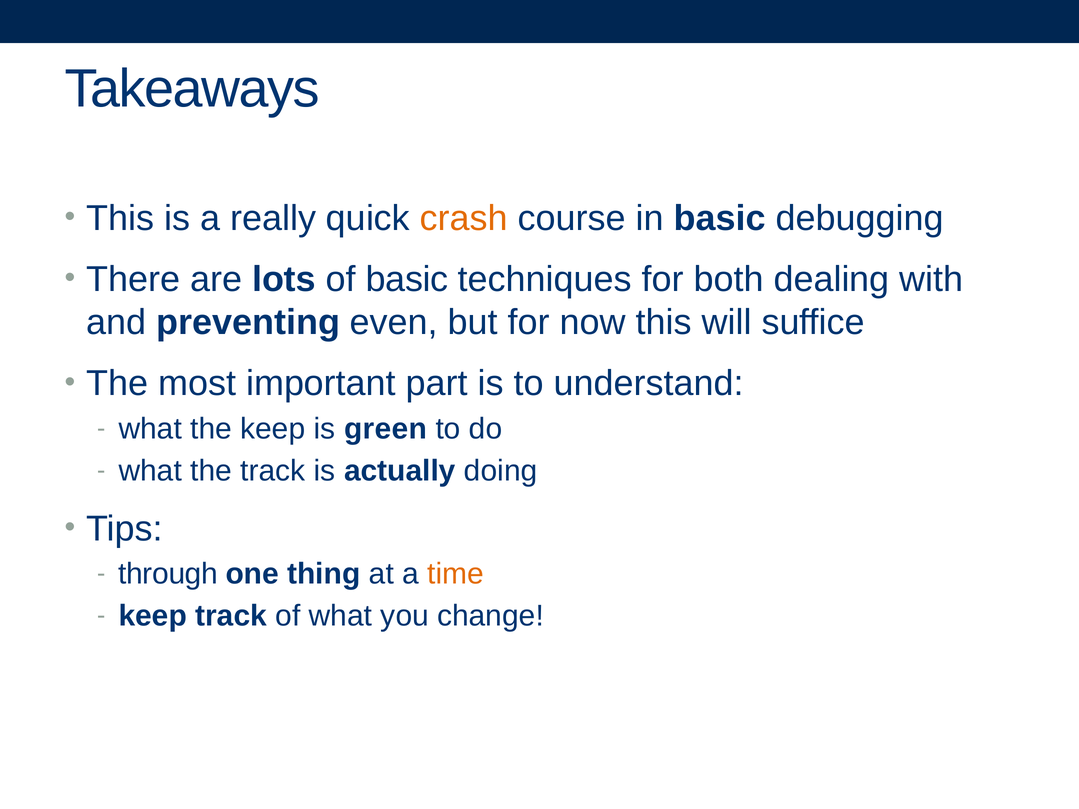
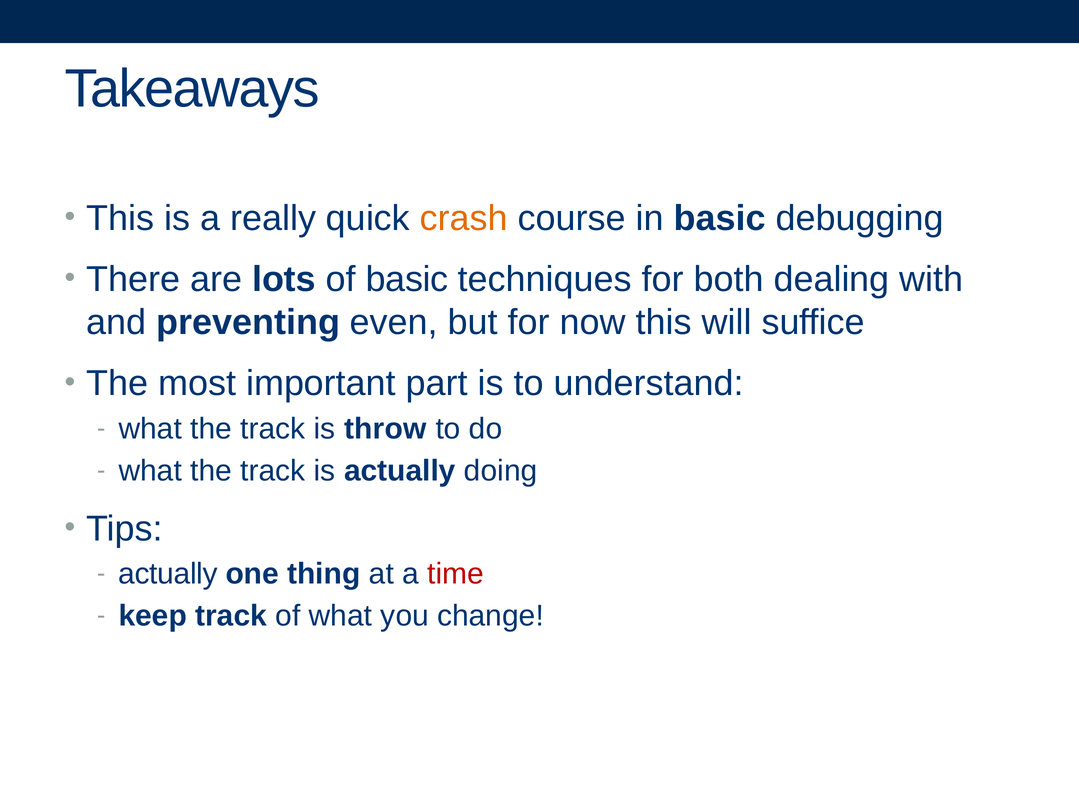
keep: keep -> track (273, 429)
green: green -> throw (385, 429)
through: through -> actually (168, 574)
time colour: orange -> red (456, 574)
